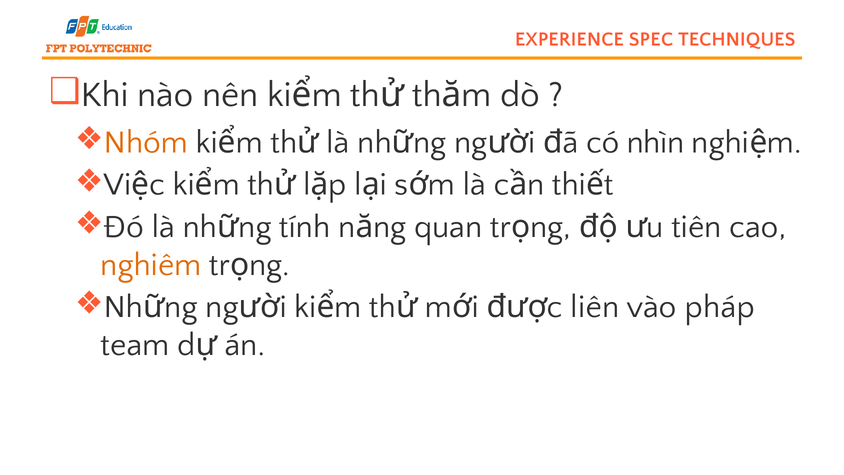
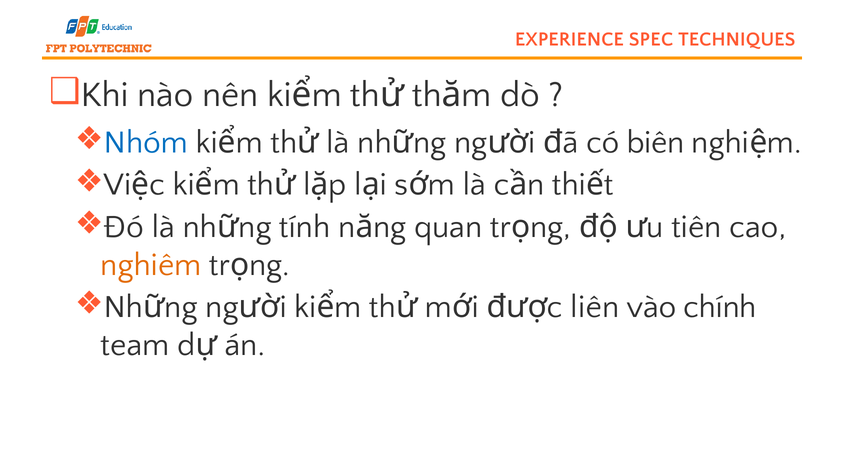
Nhóm colour: orange -> blue (146, 142)
nhìn: nhìn -> biên (656, 142)
pháp: pháp -> chính (720, 307)
